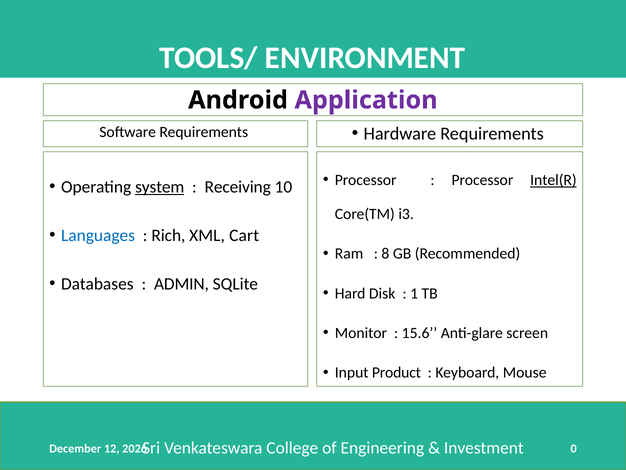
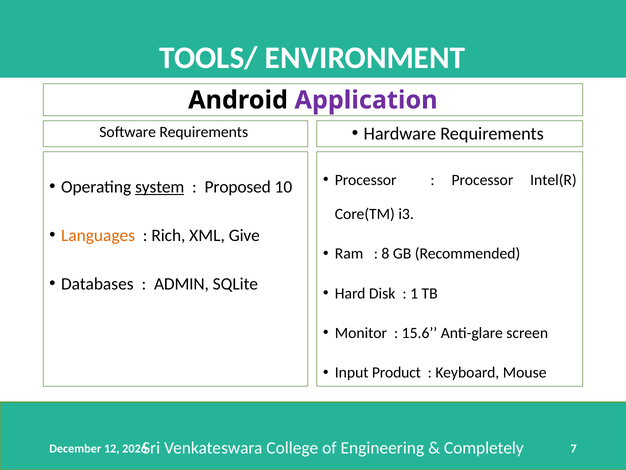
Intel(R underline: present -> none (553, 180)
Receiving: Receiving -> Proposed (238, 187)
Languages colour: blue -> orange (98, 235)
Cart: Cart -> Give (244, 235)
Investment: Investment -> Completely (484, 448)
0: 0 -> 7 (574, 448)
